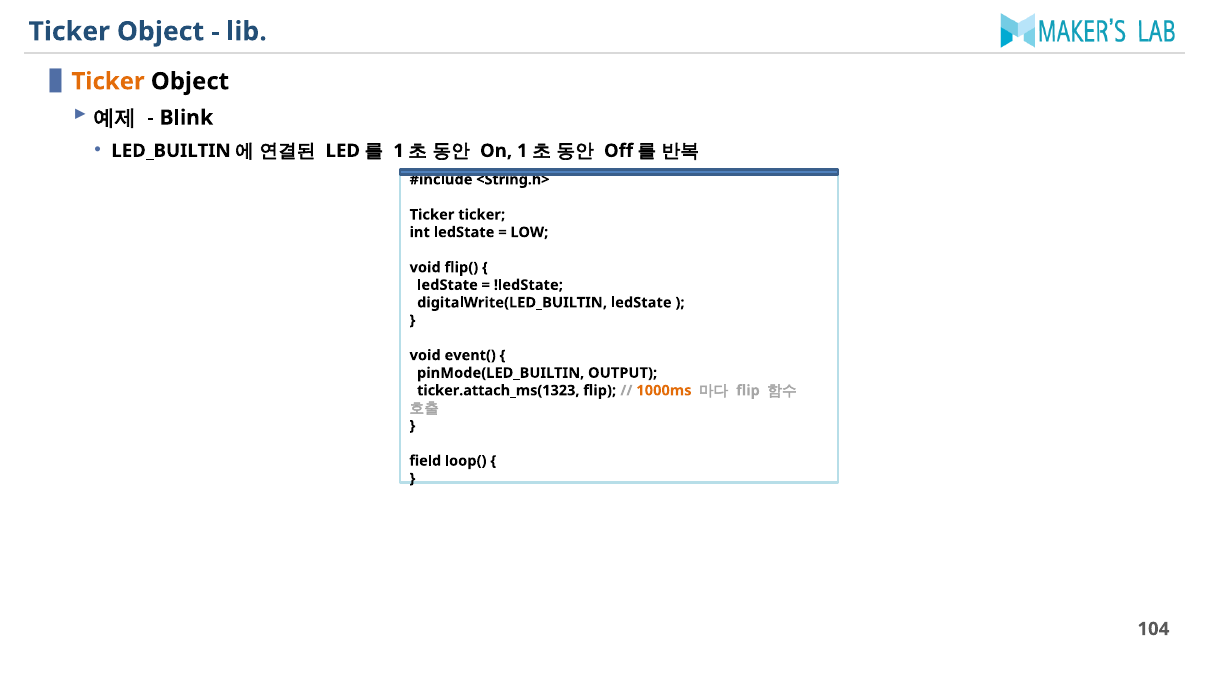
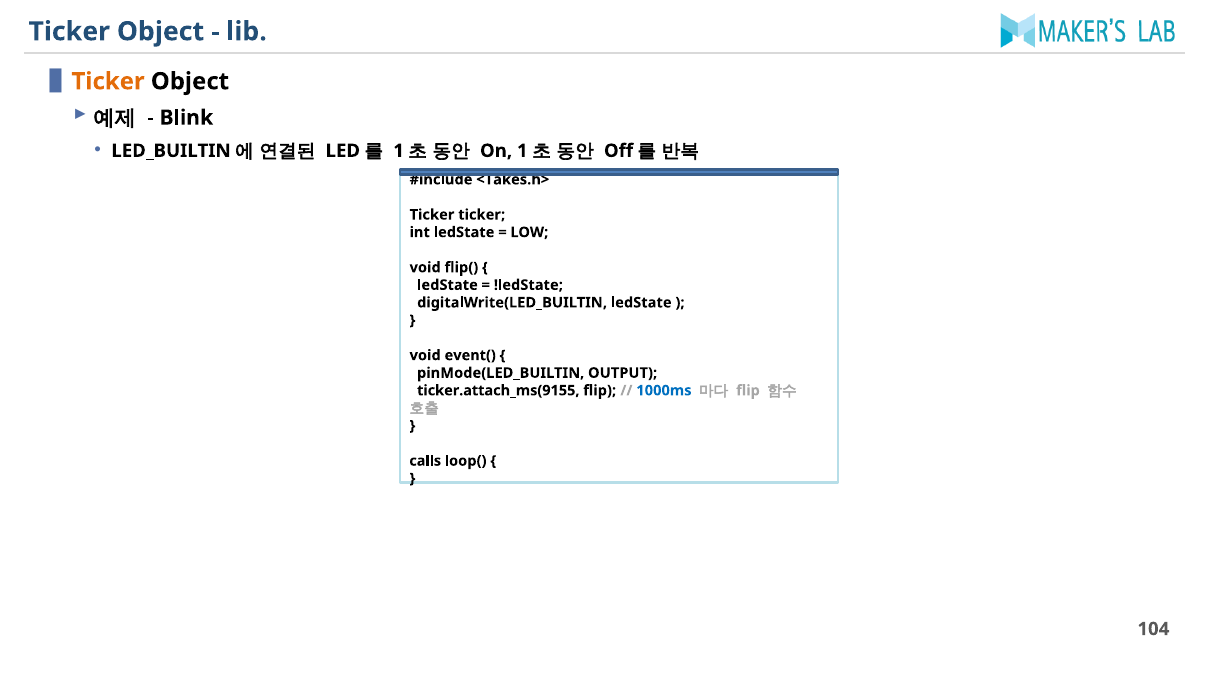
<String.h>: <String.h> -> <Takes.h> (513, 180)
ticker.attach_ms(1323: ticker.attach_ms(1323 -> ticker.attach_ms(9155 (498, 391)
1000ms colour: orange -> blue (664, 391)
field: field -> calls (425, 461)
